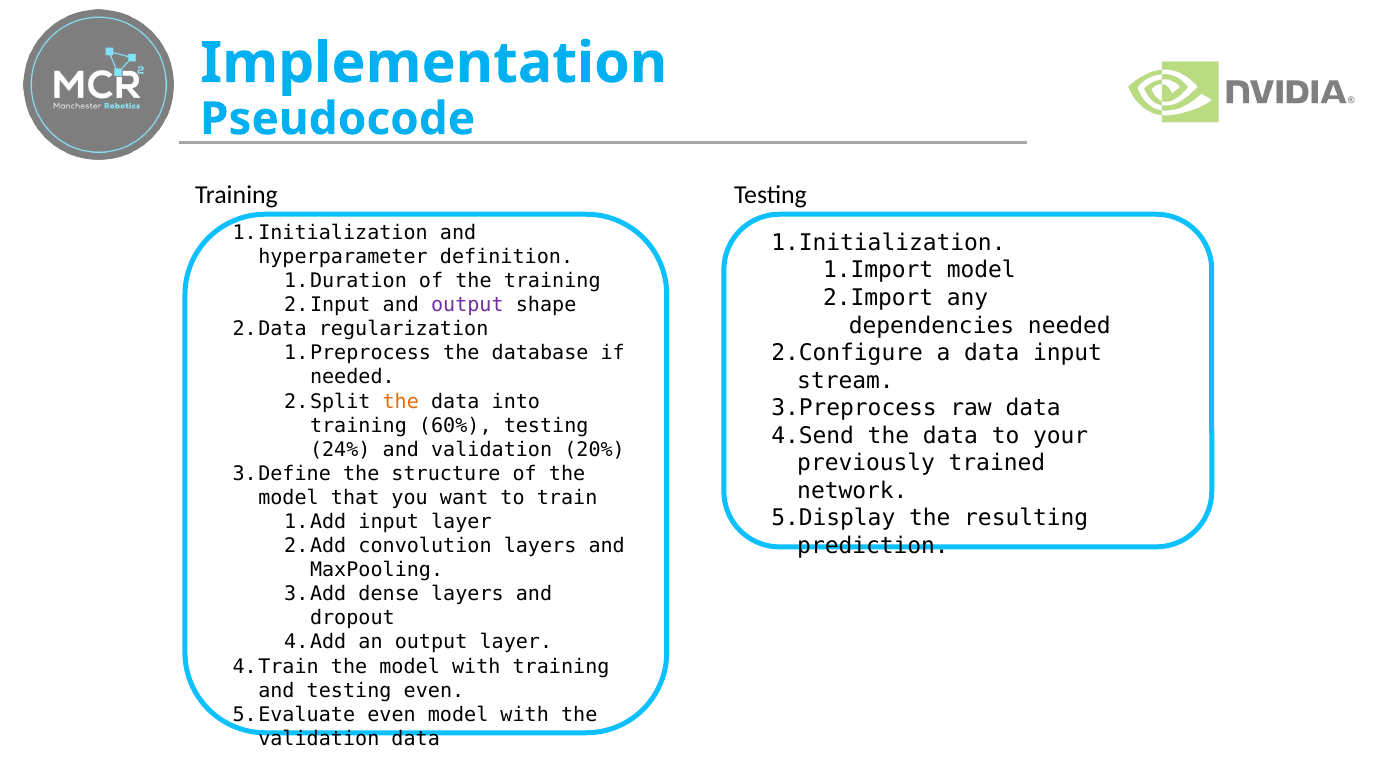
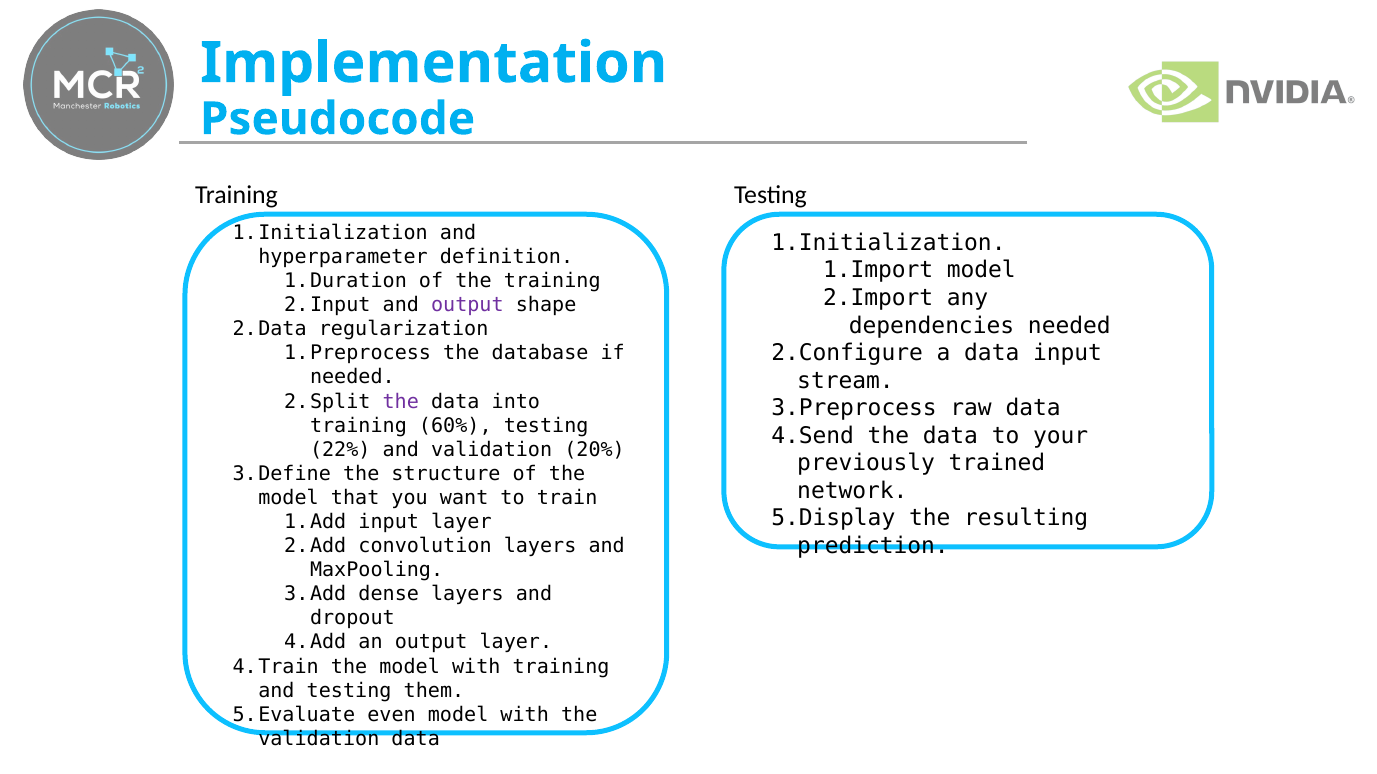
the colour: orange -> purple (401, 402)
24%: 24% -> 22% (340, 450)
testing even: even -> them (434, 691)
